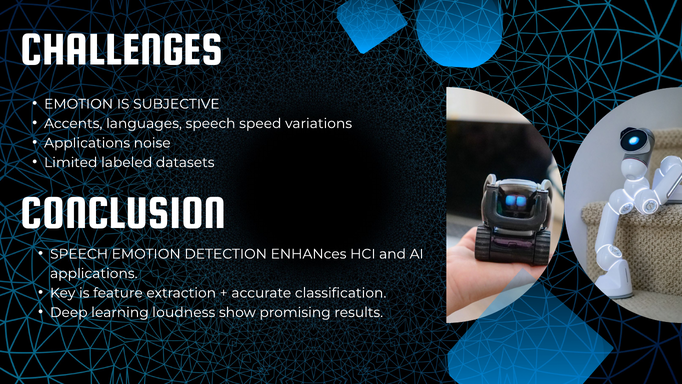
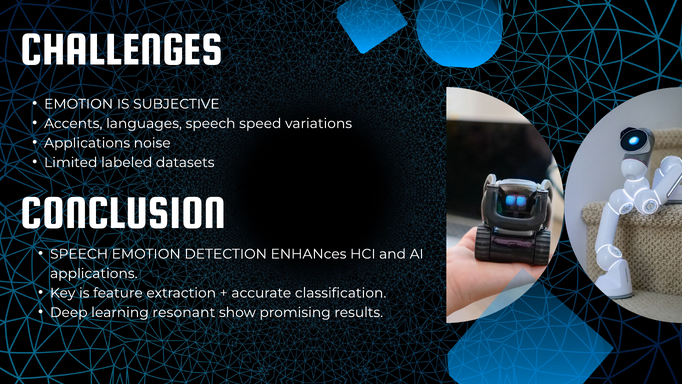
loudness: loudness -> resonant (184, 312)
